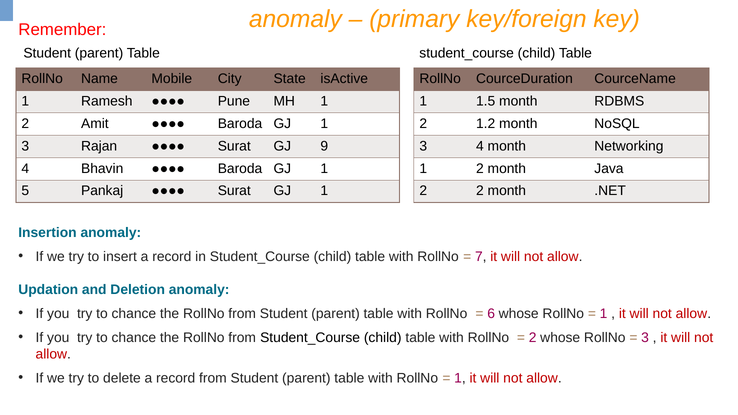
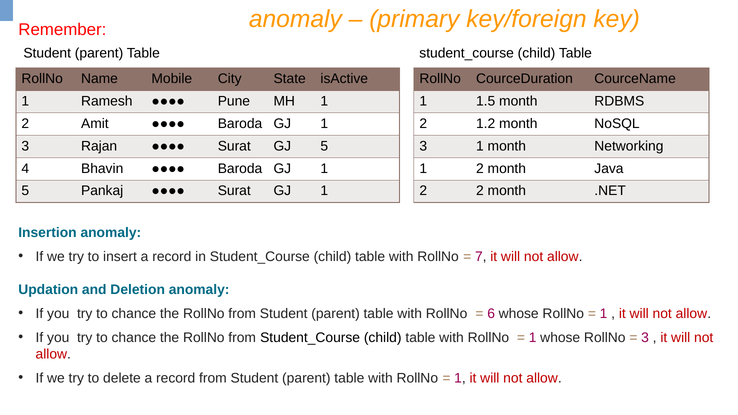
GJ 9: 9 -> 5 (324, 146)
3 4: 4 -> 1 (480, 146)
2: 2 -> 1 (533, 338)
